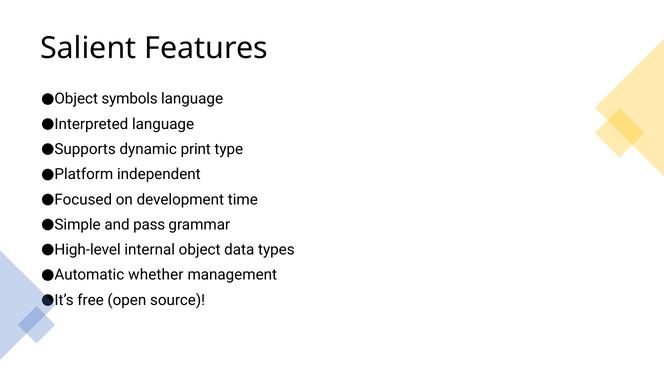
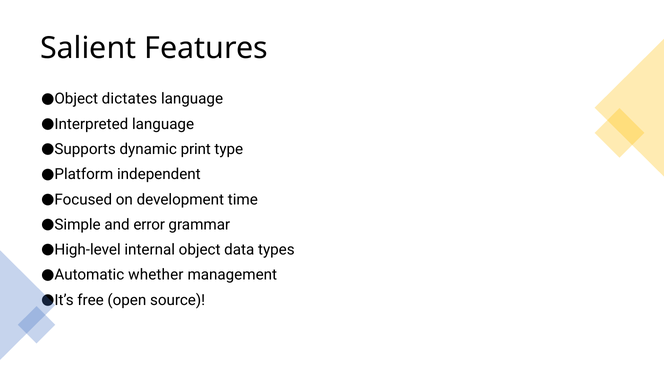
symbols: symbols -> dictates (129, 99)
pass: pass -> error (149, 225)
